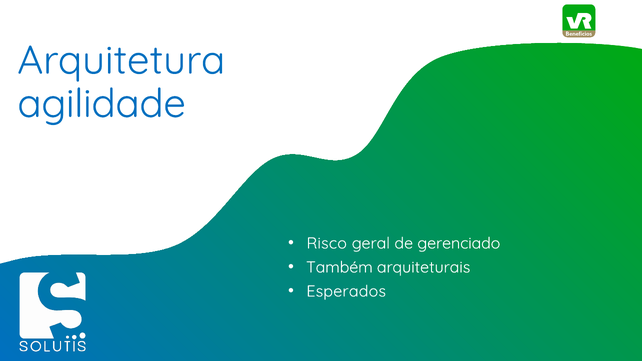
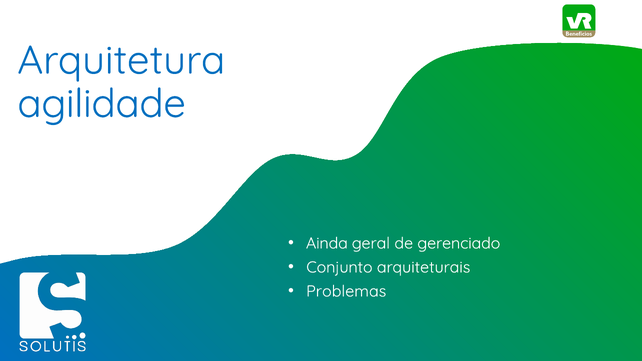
Risco: Risco -> Ainda (327, 243)
Também: Também -> Conjunto (339, 267)
Esperados: Esperados -> Problemas (346, 291)
